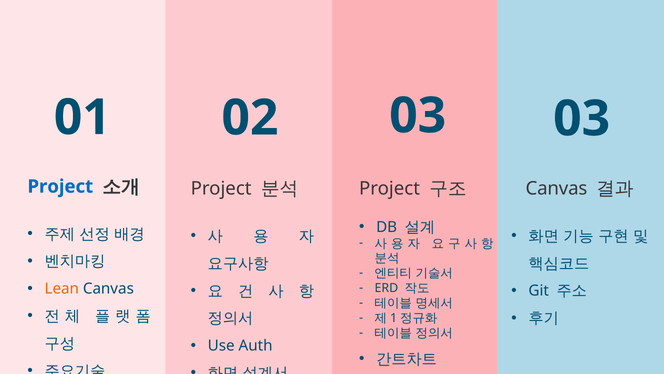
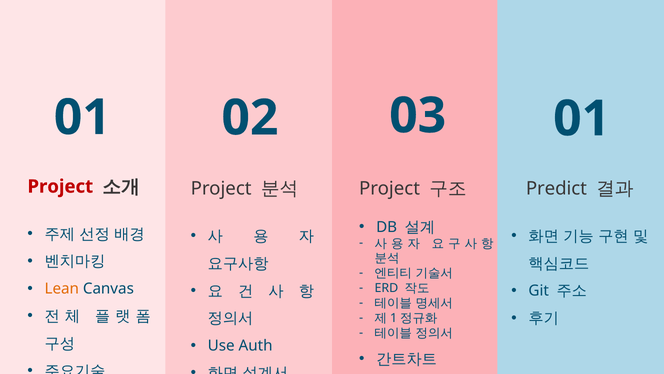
03 03: 03 -> 01 (582, 119)
Project colour: blue -> red (60, 186)
Canvas: Canvas -> Predict (556, 188)
